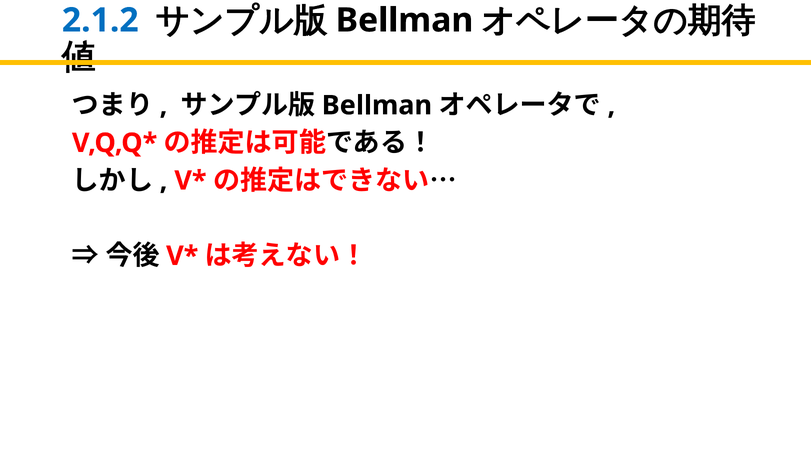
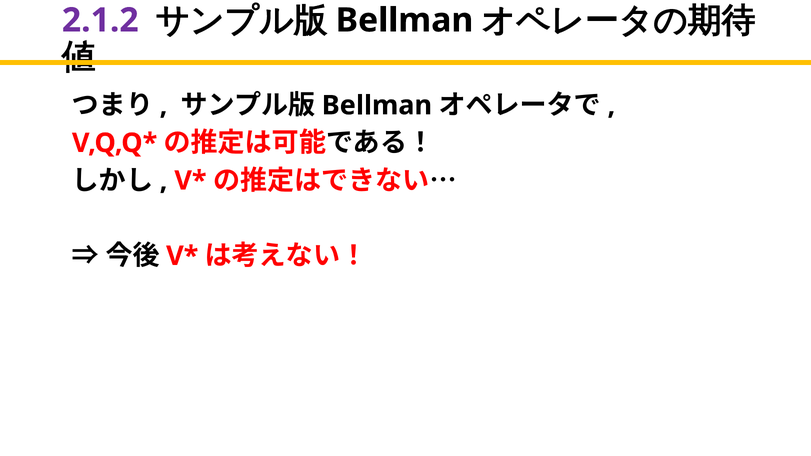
2.1.2 colour: blue -> purple (100, 20)
